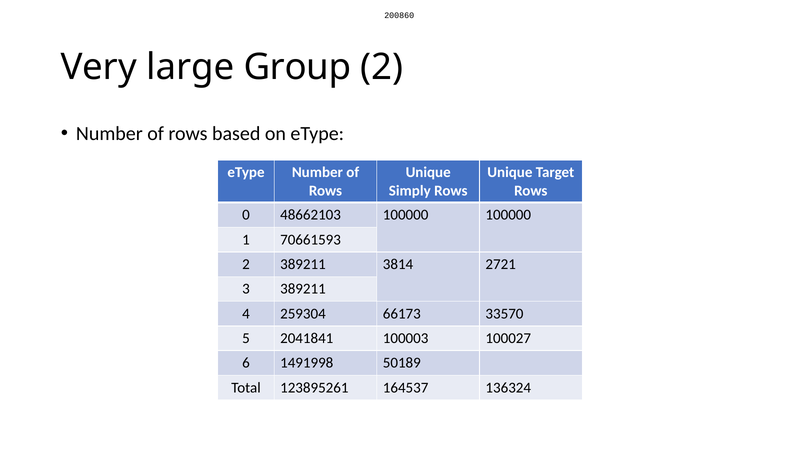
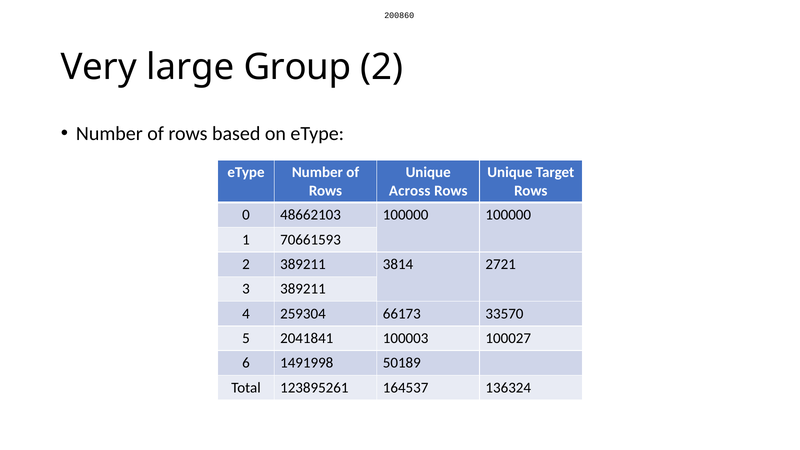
Simply: Simply -> Across (410, 191)
